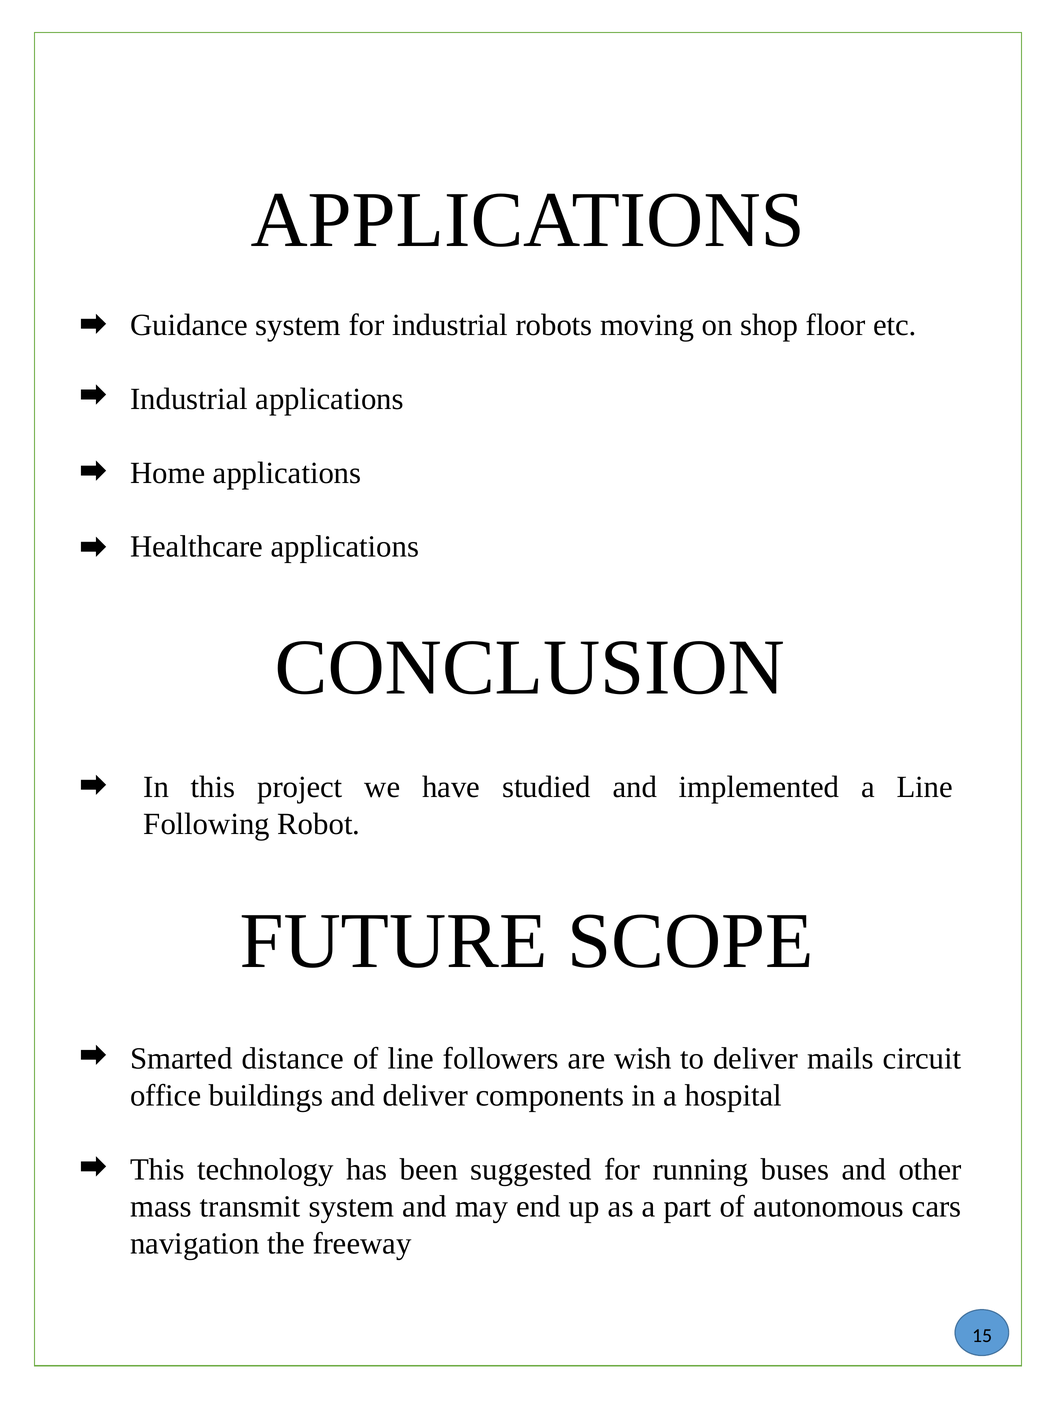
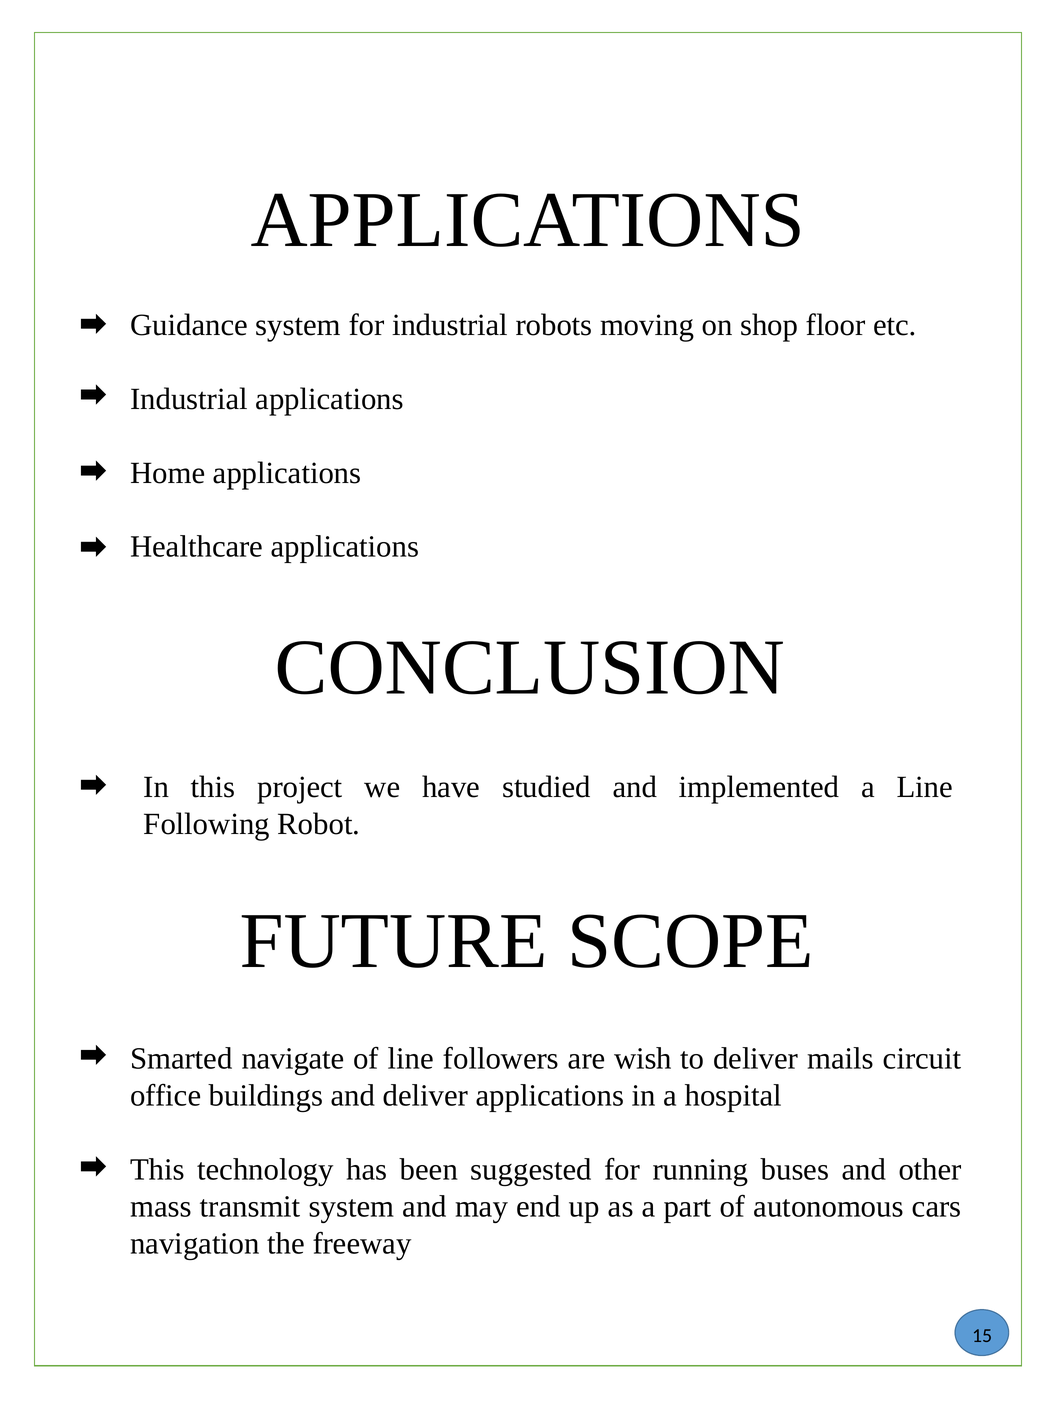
distance: distance -> navigate (293, 1060)
deliver components: components -> applications (550, 1097)
